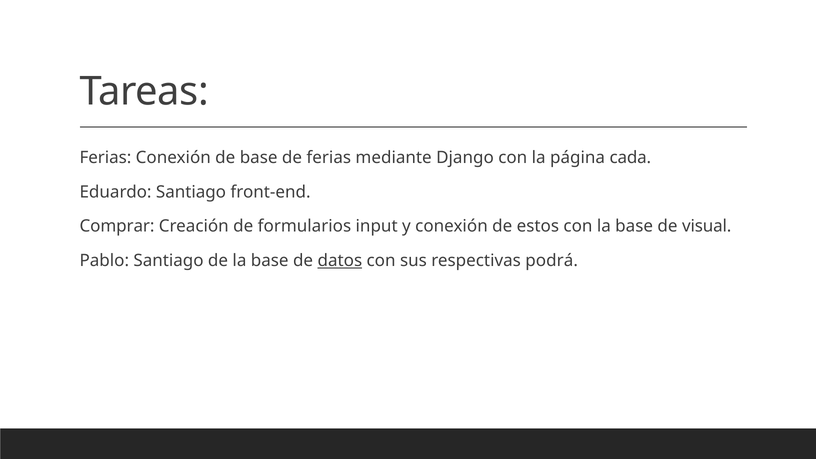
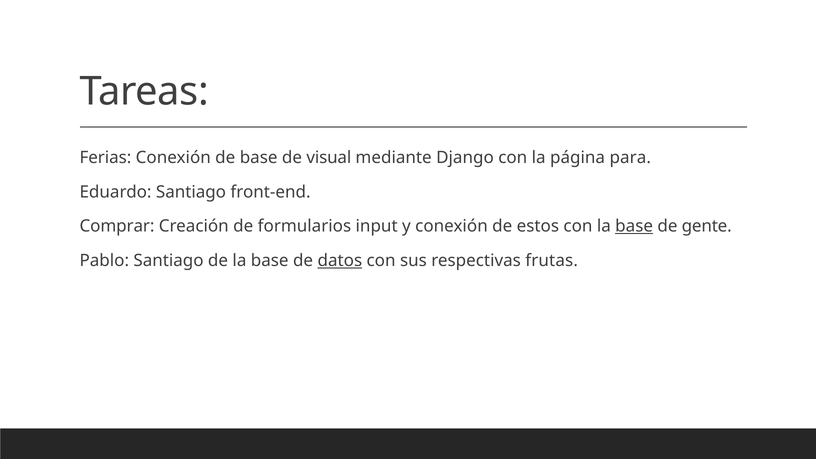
de ferias: ferias -> visual (329, 158)
cada: cada -> para (630, 158)
base underline: none -> present (634, 226)
visual: visual -> gente (707, 226)
podrá: podrá -> frutas (552, 261)
